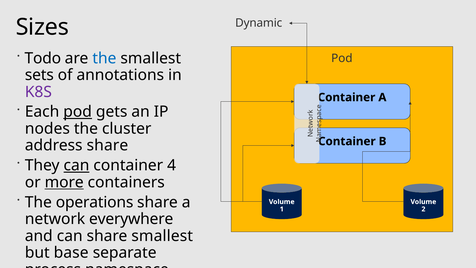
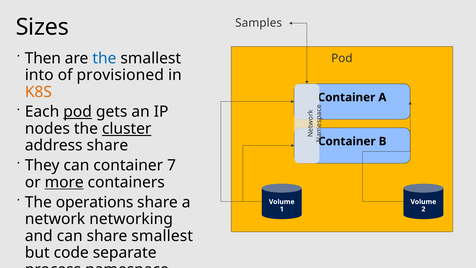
Dynamic: Dynamic -> Samples (259, 23)
Todo: Todo -> Then (43, 58)
sets: sets -> into (39, 75)
annotations: annotations -> provisioned (120, 75)
K8S colour: purple -> orange (38, 92)
cluster underline: none -> present (127, 129)
can underline: present -> none (76, 165)
4: 4 -> 7 (172, 165)
everywhere: everywhere -> networking (131, 219)
base: base -> code (71, 252)
